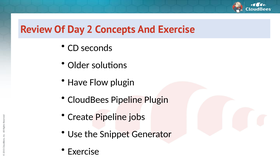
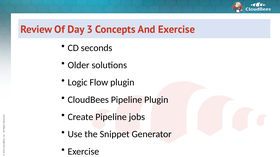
Day 2: 2 -> 3 (90, 29)
Have: Have -> Logic (78, 83)
